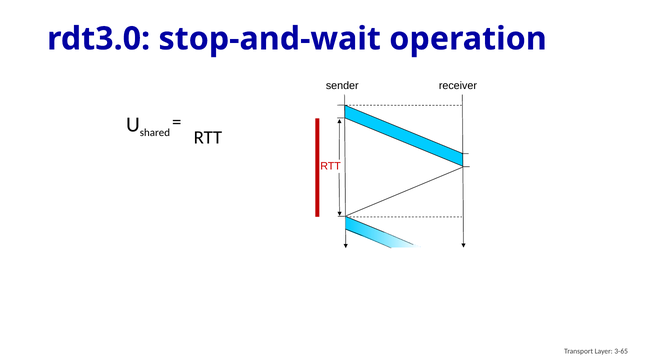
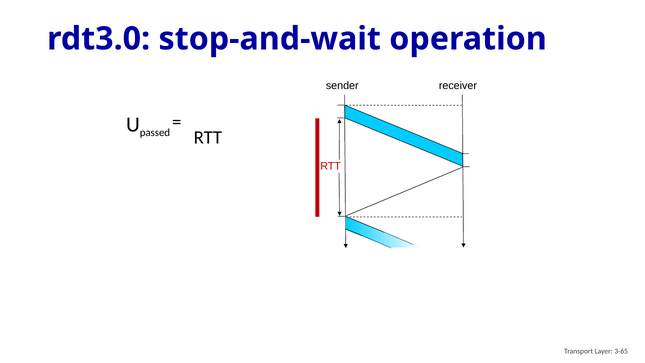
shared: shared -> passed (155, 133)
